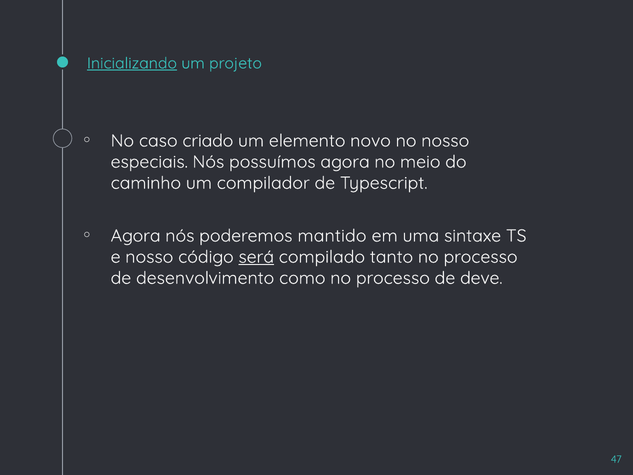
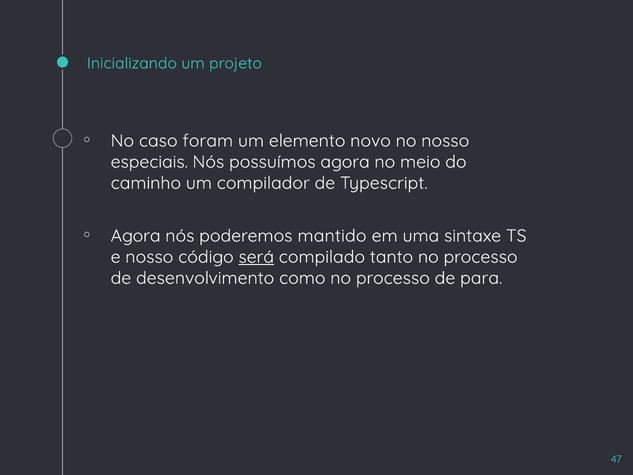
Inicializando underline: present -> none (132, 63)
criado: criado -> foram (208, 141)
deve: deve -> para (481, 278)
